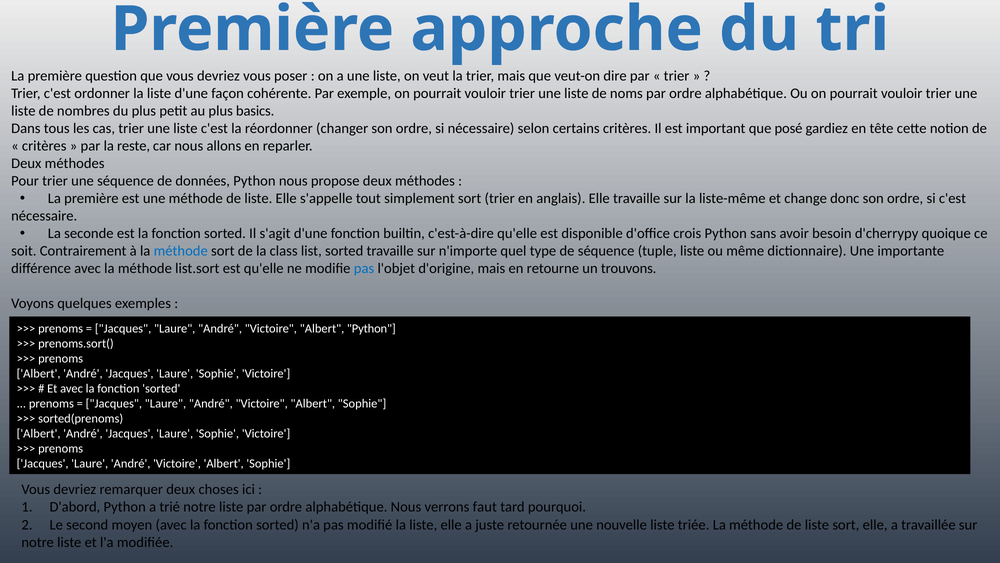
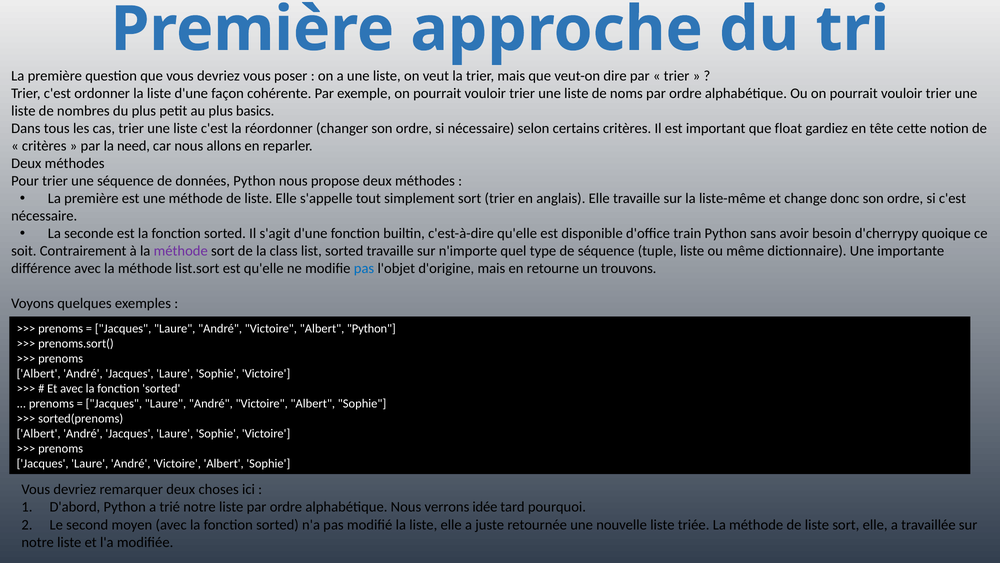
posé: posé -> float (788, 128)
reste: reste -> need (134, 146)
crois: crois -> train (687, 233)
méthode colour: blue -> purple (181, 251)
faut: faut -> idée (485, 507)
